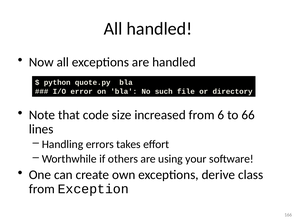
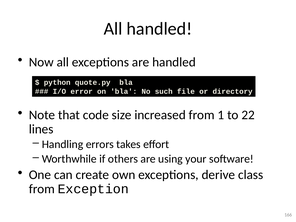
6: 6 -> 1 (221, 115)
66: 66 -> 22 (248, 115)
